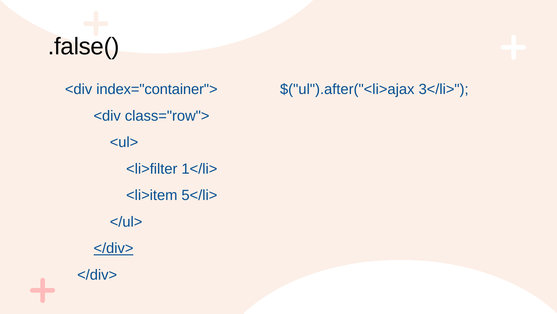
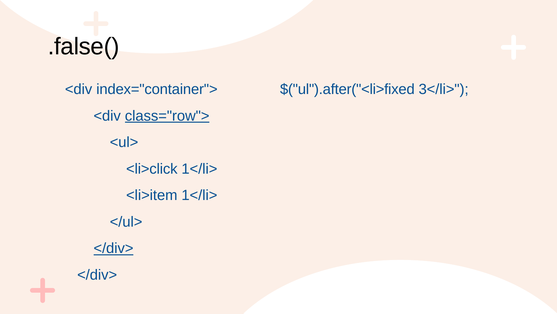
$("ul").after("<li>ajax: $("ul").after("<li>ajax -> $("ul").after("<li>fixed (347, 89)
class="row"> underline: none -> present (167, 116)
<li>filter: <li>filter -> <li>click (152, 169)
<li>item 5</li>: 5</li> -> 1</li> (199, 195)
